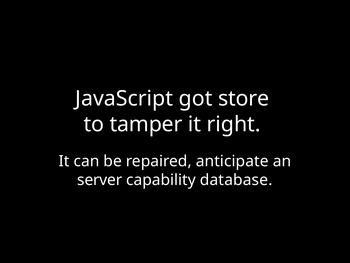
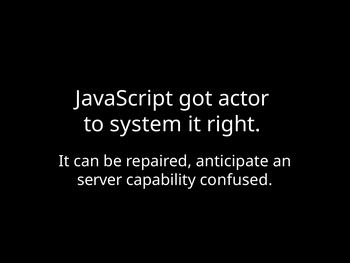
store: store -> actor (244, 98)
tamper: tamper -> system (146, 124)
database: database -> confused (236, 180)
